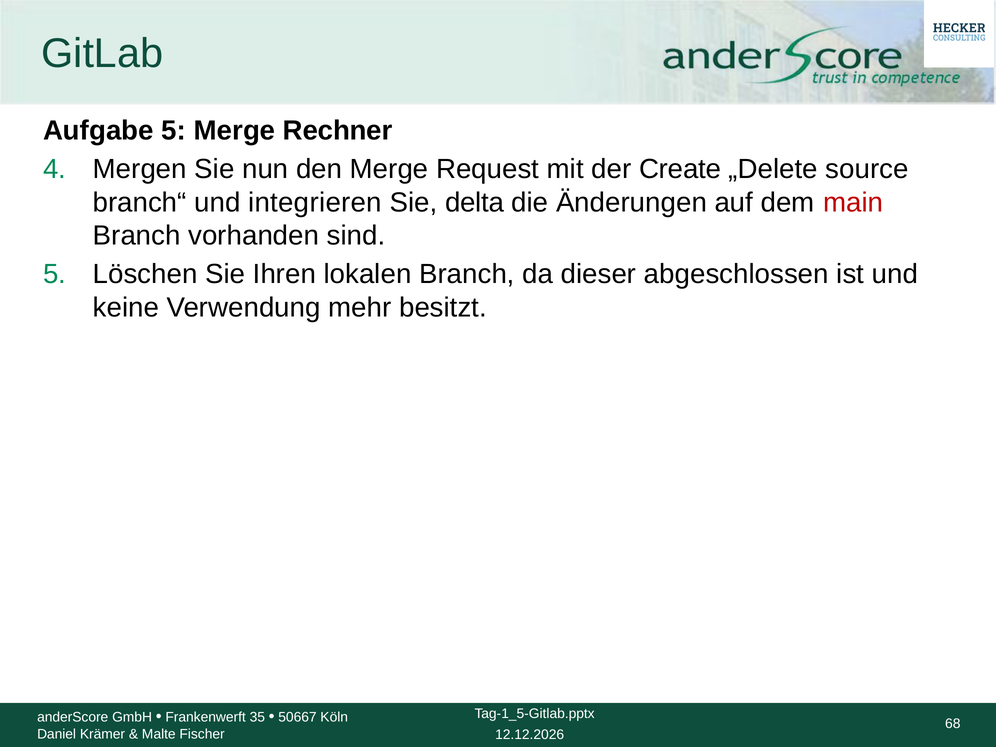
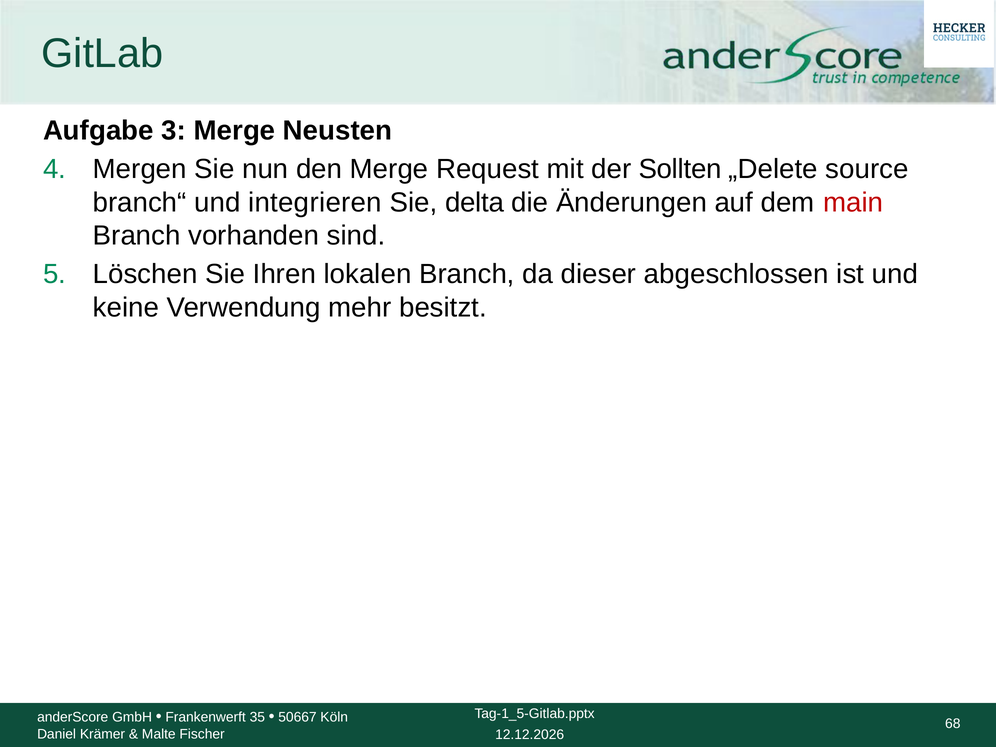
Aufgabe 5: 5 -> 3 (174, 130)
Rechner: Rechner -> Neusten (338, 130)
Create: Create -> Sollten (680, 169)
